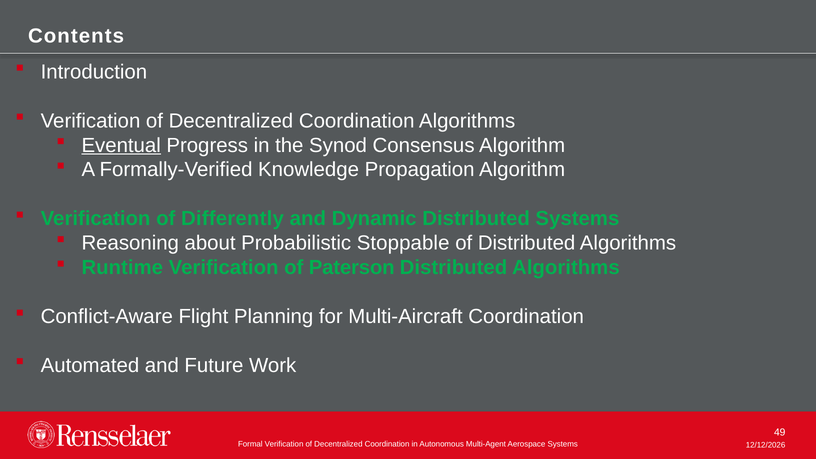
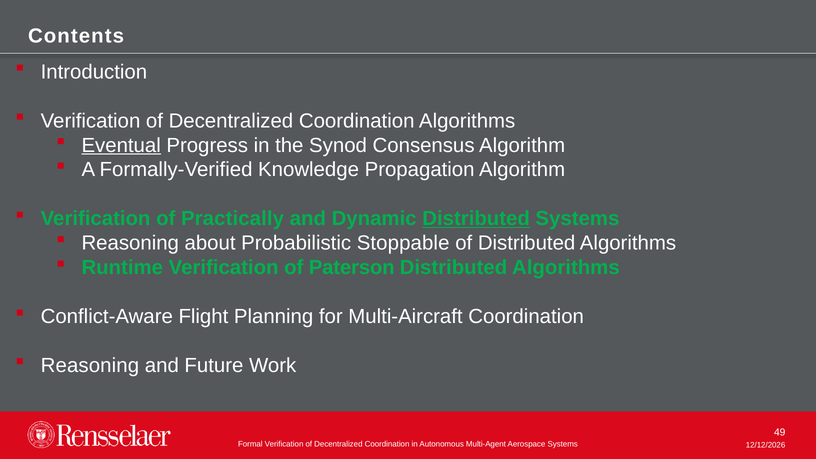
Differently: Differently -> Practically (233, 219)
Distributed underline: none -> present (476, 219)
Automated: Automated -> Reasoning (90, 366)
